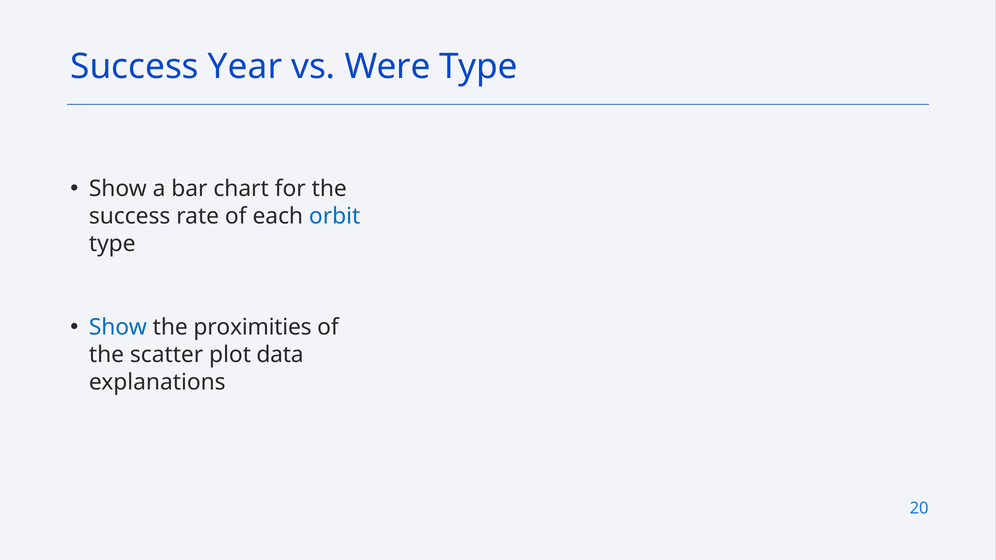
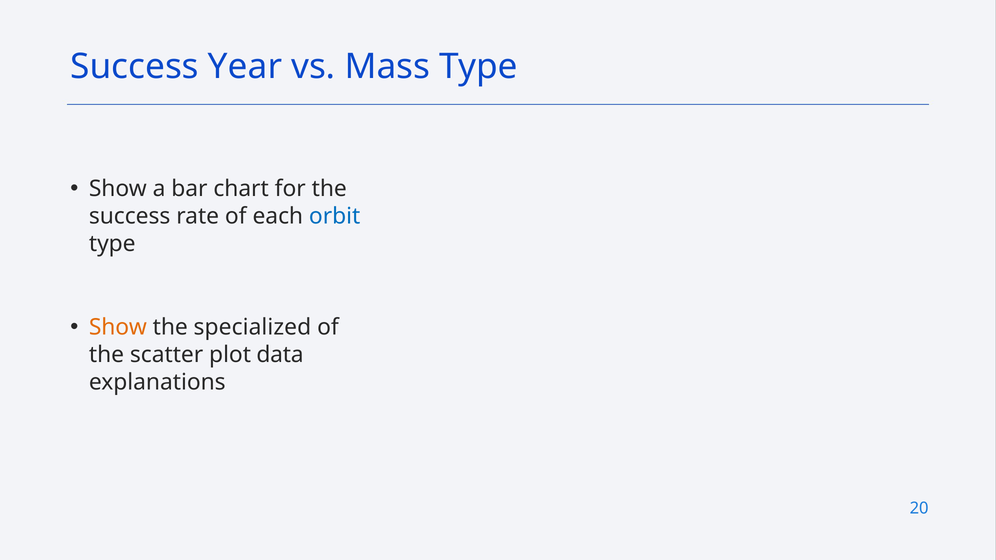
Were: Were -> Mass (387, 67)
Show colour: blue -> orange (118, 327)
proximities: proximities -> specialized (252, 327)
